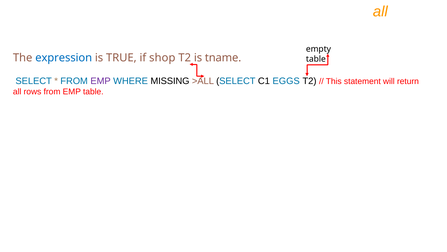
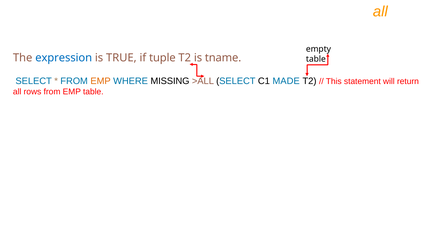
shop: shop -> tuple (162, 58)
EMP colour: purple -> orange (101, 81)
EGGS: EGGS -> MADE (286, 81)
